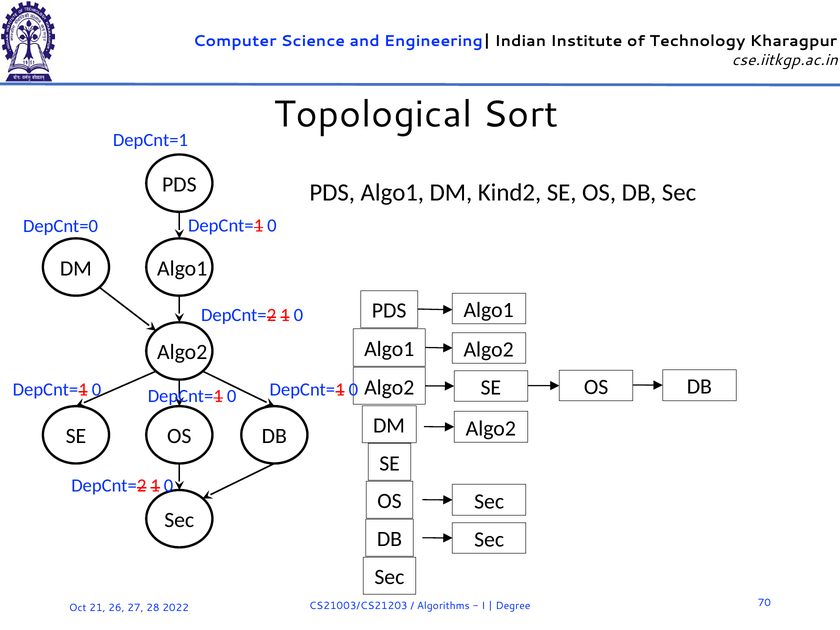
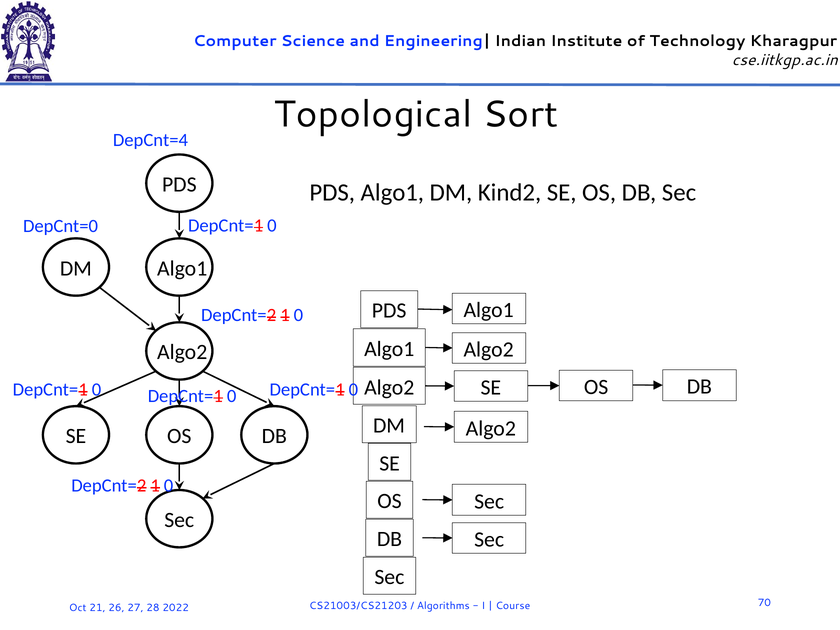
DepCnt=1: DepCnt=1 -> DepCnt=4 (150, 140)
Degree: Degree -> Course (513, 606)
